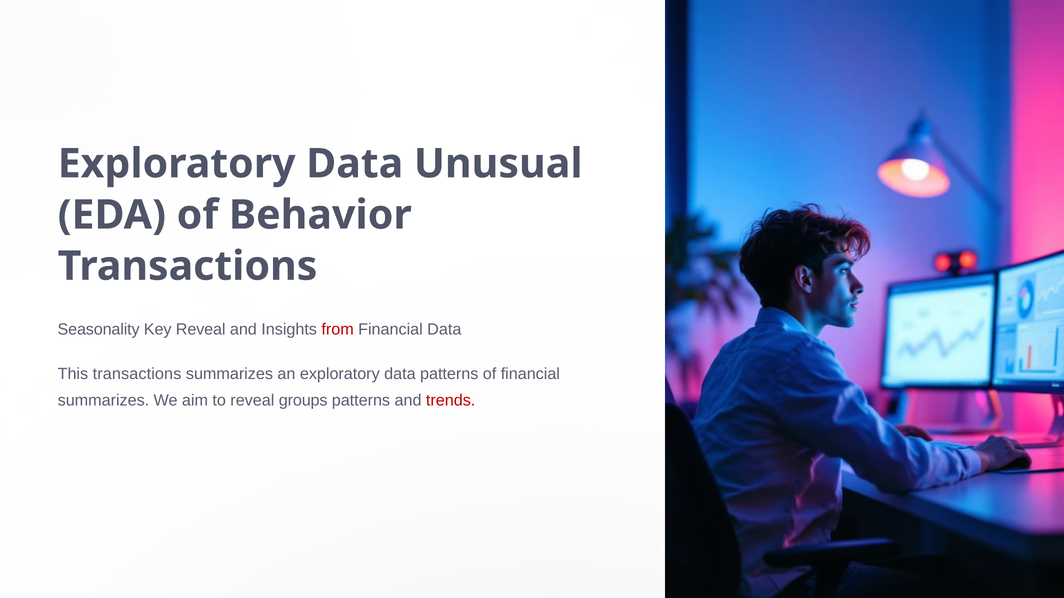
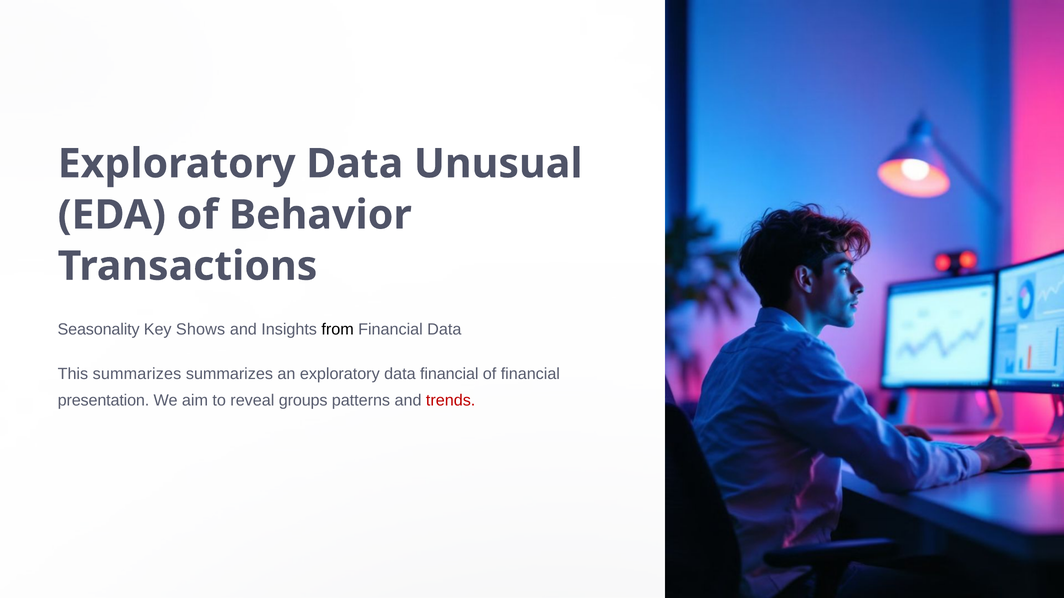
Key Reveal: Reveal -> Shows (201, 330)
from colour: red -> black (338, 330)
This transactions: transactions -> summarizes (137, 374)
data patterns: patterns -> financial (449, 374)
summarizes: summarizes -> presentation (104, 401)
